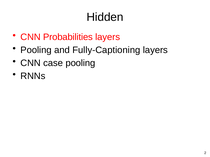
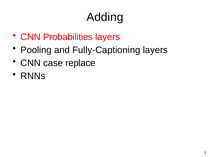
Hidden: Hidden -> Adding (105, 17)
case pooling: pooling -> replace (80, 63)
